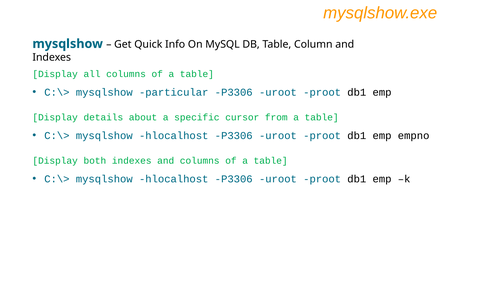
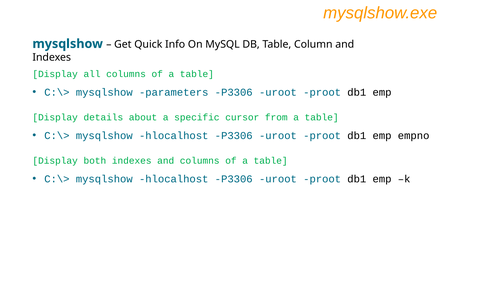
particular: particular -> parameters (174, 93)
